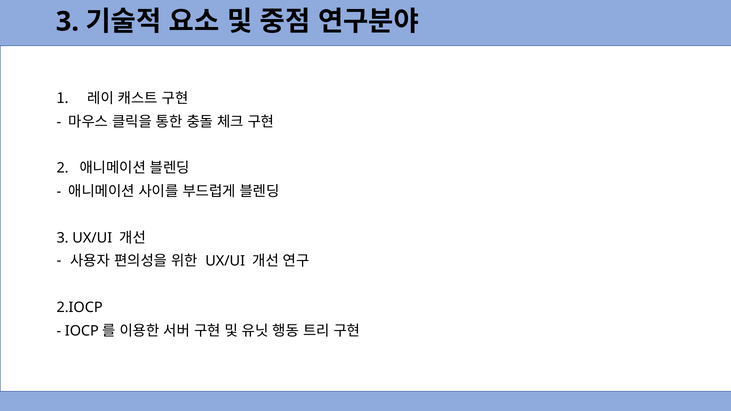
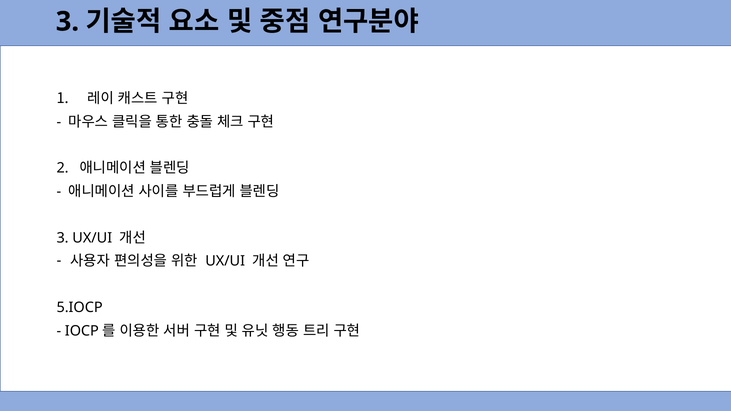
2.IOCP: 2.IOCP -> 5.IOCP (80, 308)
